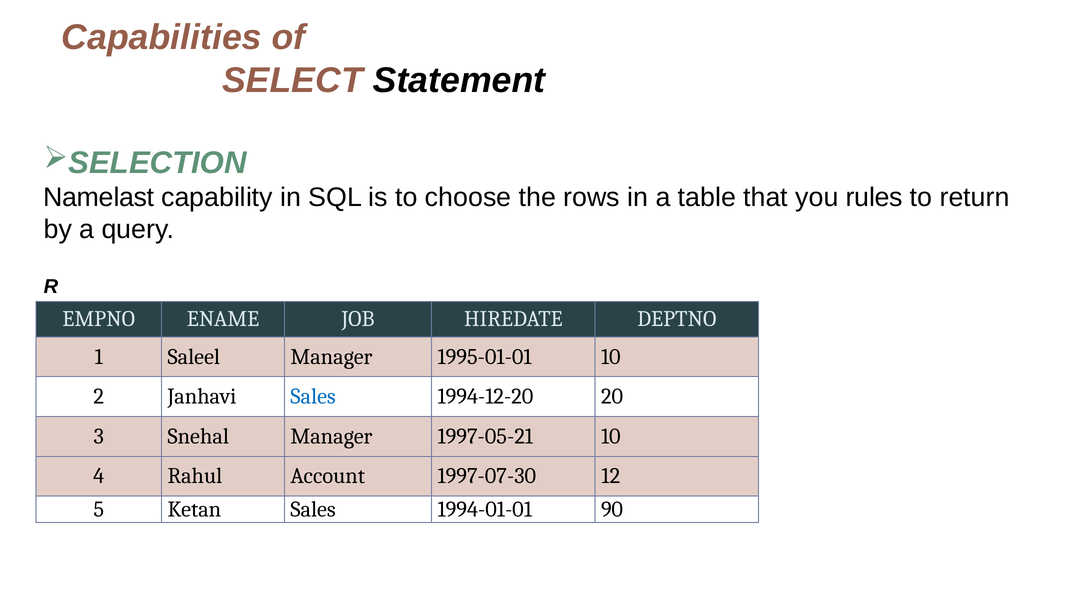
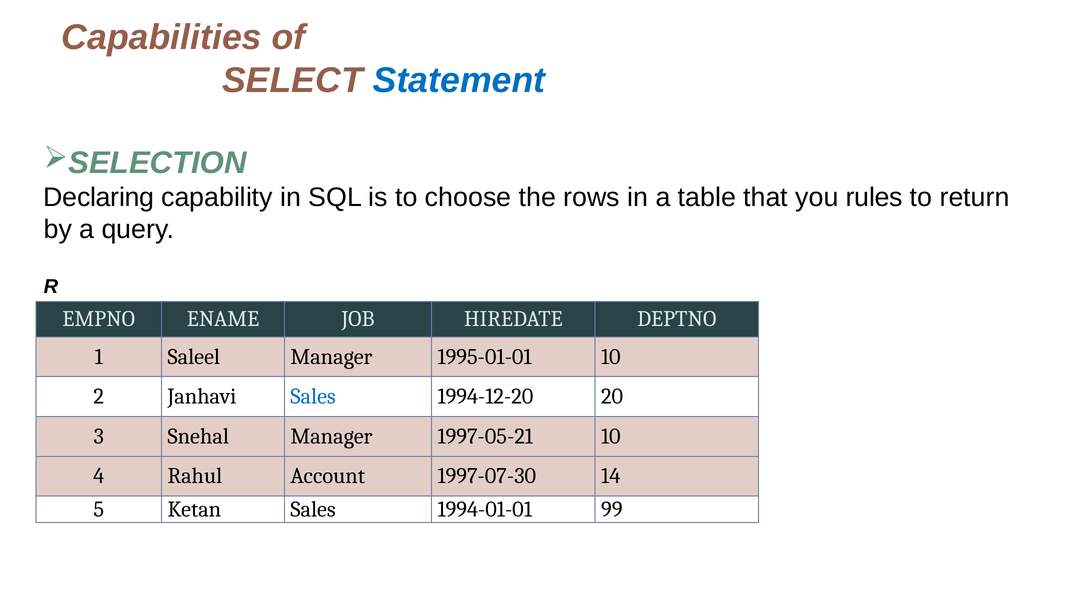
Statement colour: black -> blue (459, 80)
Namelast: Namelast -> Declaring (99, 197)
12: 12 -> 14 (611, 476)
90: 90 -> 99 (612, 509)
